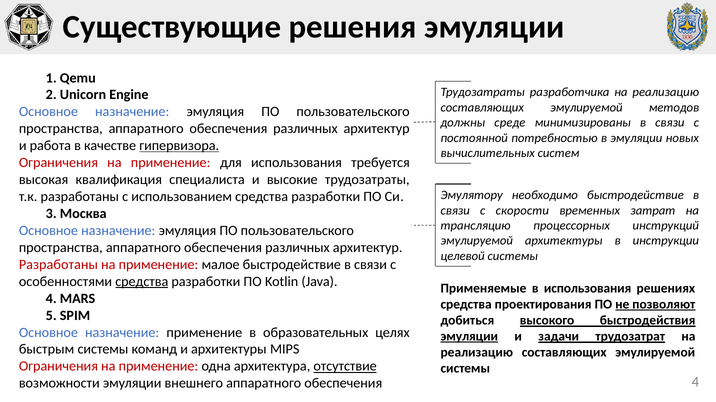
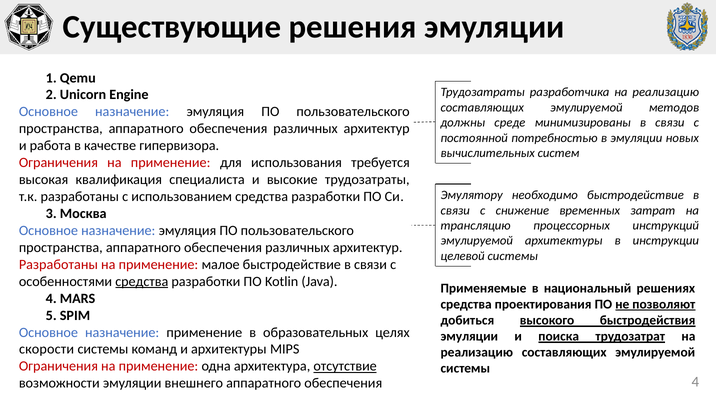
гипервизора underline: present -> none (179, 146)
скорости: скорости -> снижение (522, 211)
в использования: использования -> национальный (588, 289)
эмуляции underline: present -> none (469, 337)
задачи: задачи -> поиска (559, 337)
быстрым: быстрым -> скорости (47, 350)
